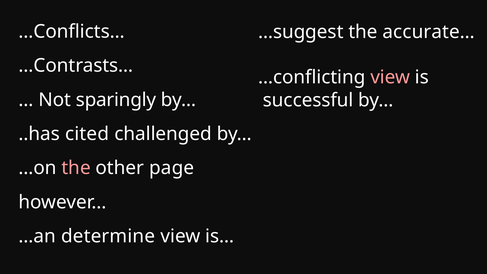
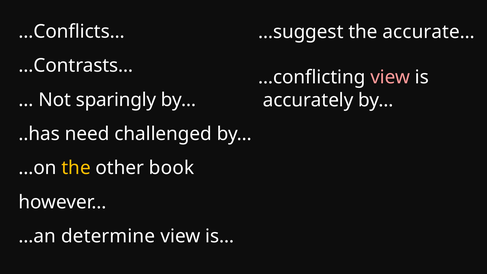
successful: successful -> accurately (308, 100)
cited: cited -> need (87, 134)
the colour: pink -> yellow (76, 168)
page: page -> book (172, 168)
